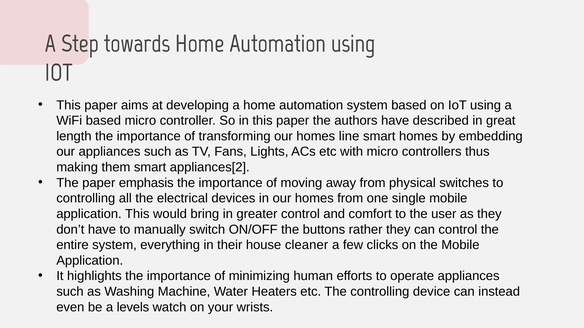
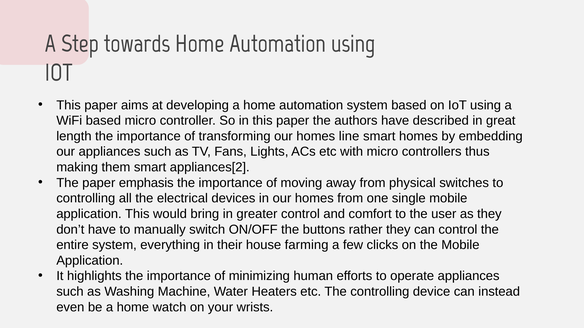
cleaner: cleaner -> farming (307, 245)
be a levels: levels -> home (133, 308)
